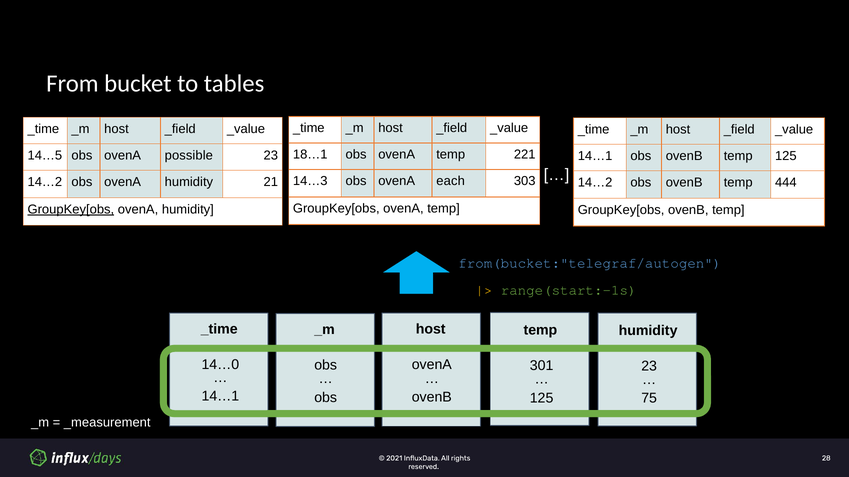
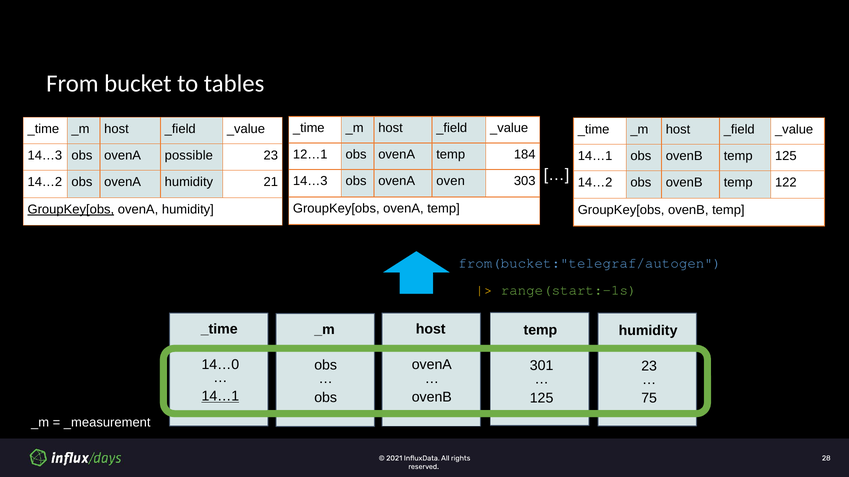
18…1: 18…1 -> 12…1 (310, 155)
221: 221 -> 184 (525, 155)
14…5: 14…5 -> 14…3 (45, 156)
each: each -> oven (451, 181)
444: 444 -> 122 (786, 183)
14…1 underline: none -> present (220, 397)
